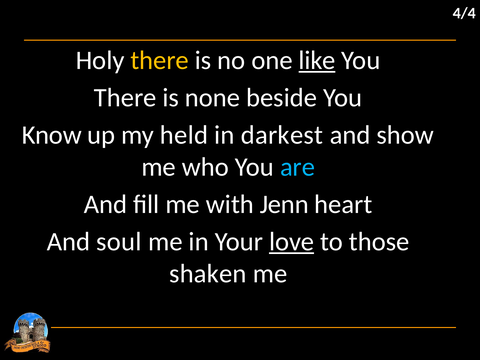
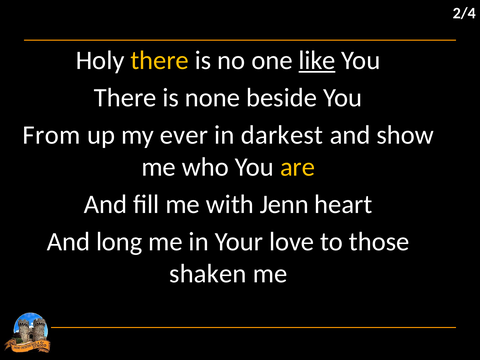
4/4: 4/4 -> 2/4 (464, 13)
Know: Know -> From (51, 135)
held: held -> ever (184, 135)
are colour: light blue -> yellow (298, 167)
soul: soul -> long (119, 242)
love underline: present -> none (292, 242)
